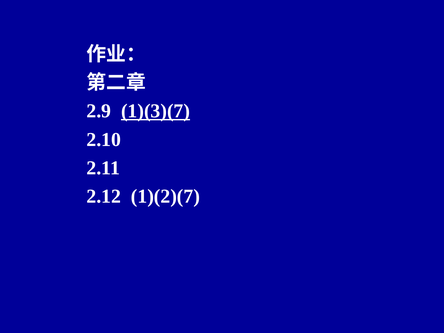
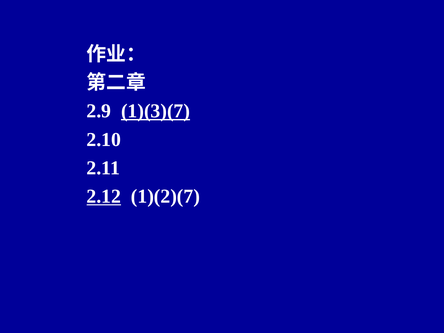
2.12 underline: none -> present (104, 196)
